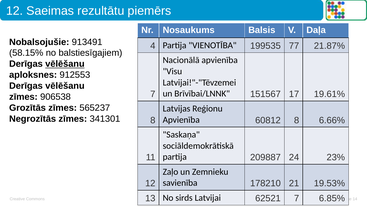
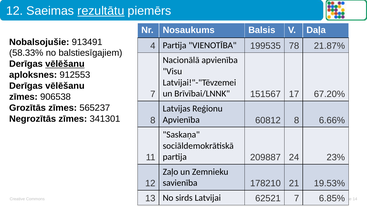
rezultātu underline: none -> present (101, 11)
77: 77 -> 78 (294, 46)
58.15%: 58.15% -> 58.33% (26, 53)
19.61%: 19.61% -> 67.20% (329, 94)
